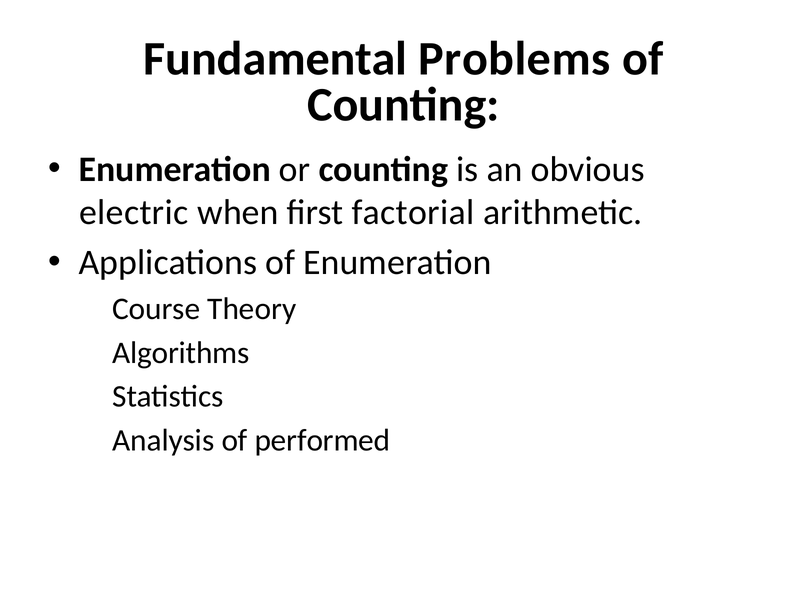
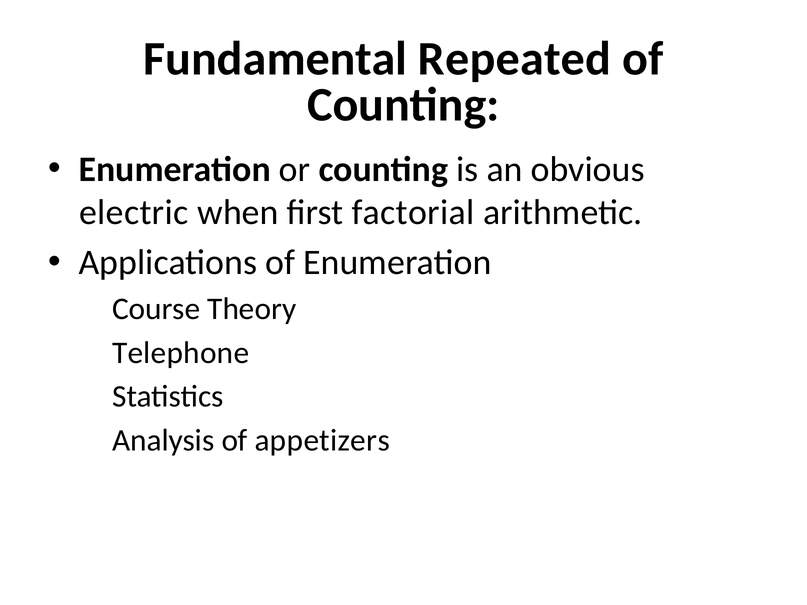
Problems: Problems -> Repeated (515, 59)
Algorithms: Algorithms -> Telephone (181, 353)
performed: performed -> appetizers (322, 441)
